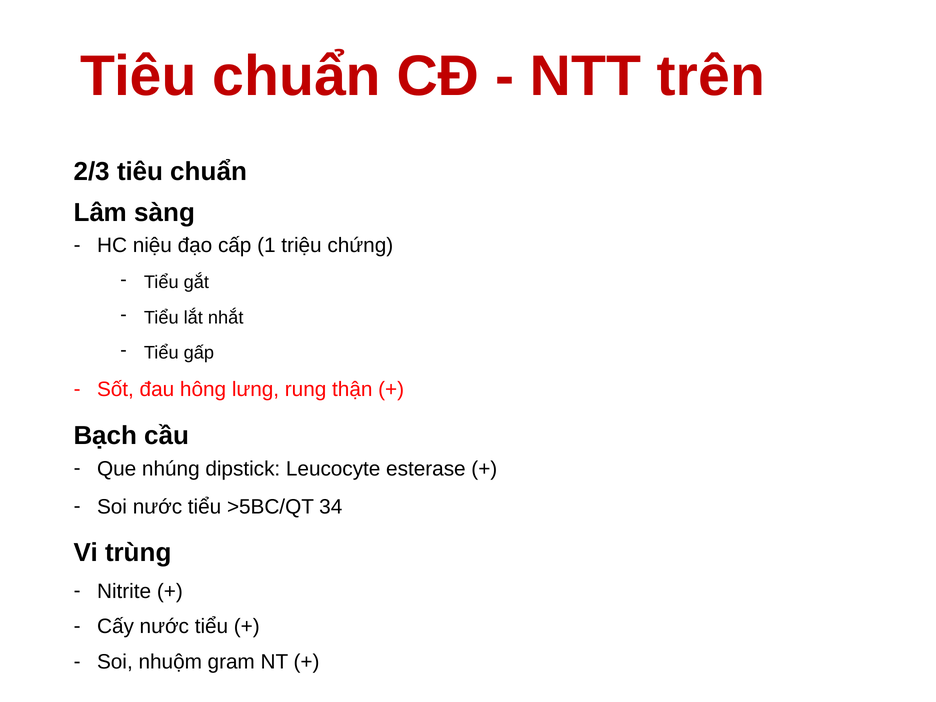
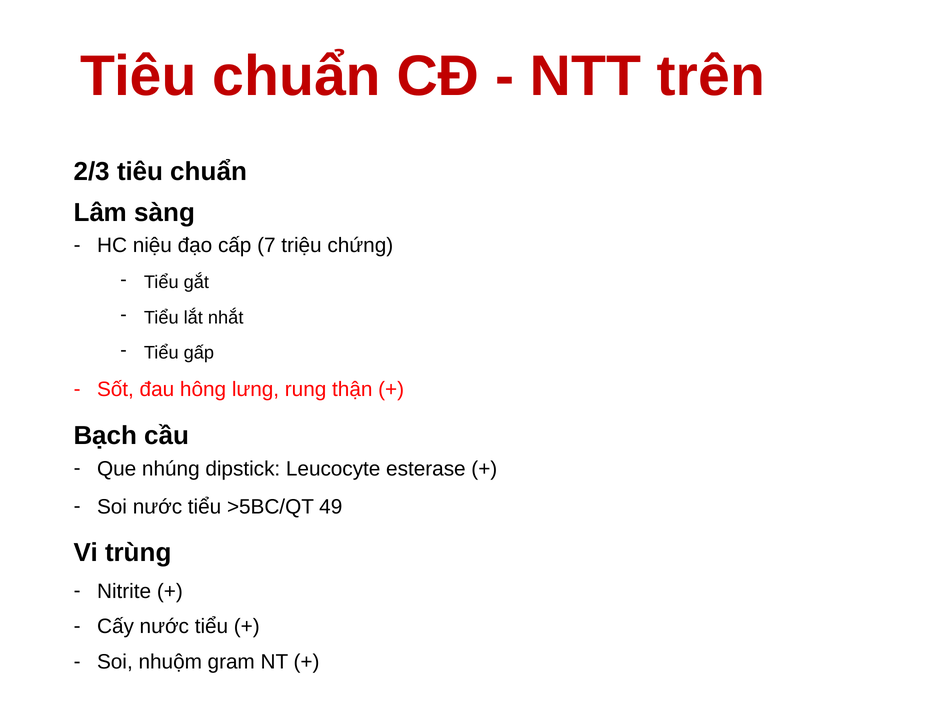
1: 1 -> 7 (266, 246)
34: 34 -> 49 (331, 507)
